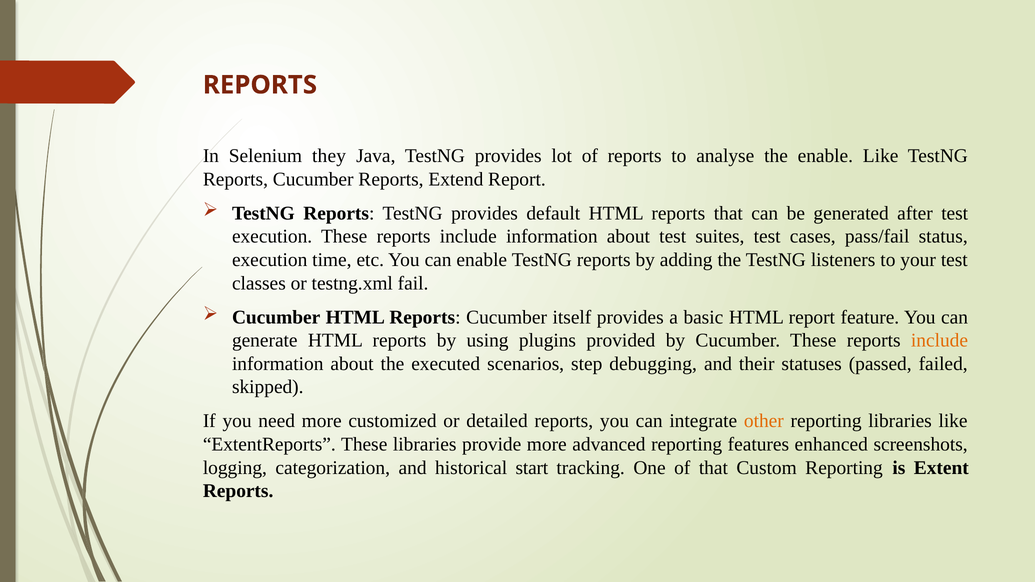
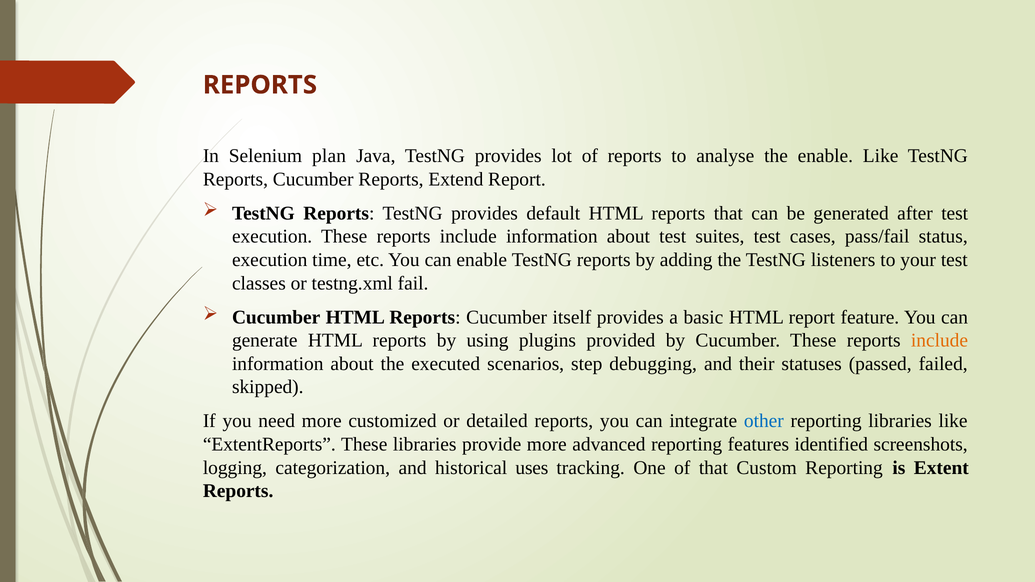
they: they -> plan (329, 156)
other colour: orange -> blue (764, 421)
enhanced: enhanced -> identified (831, 444)
start: start -> uses (532, 468)
